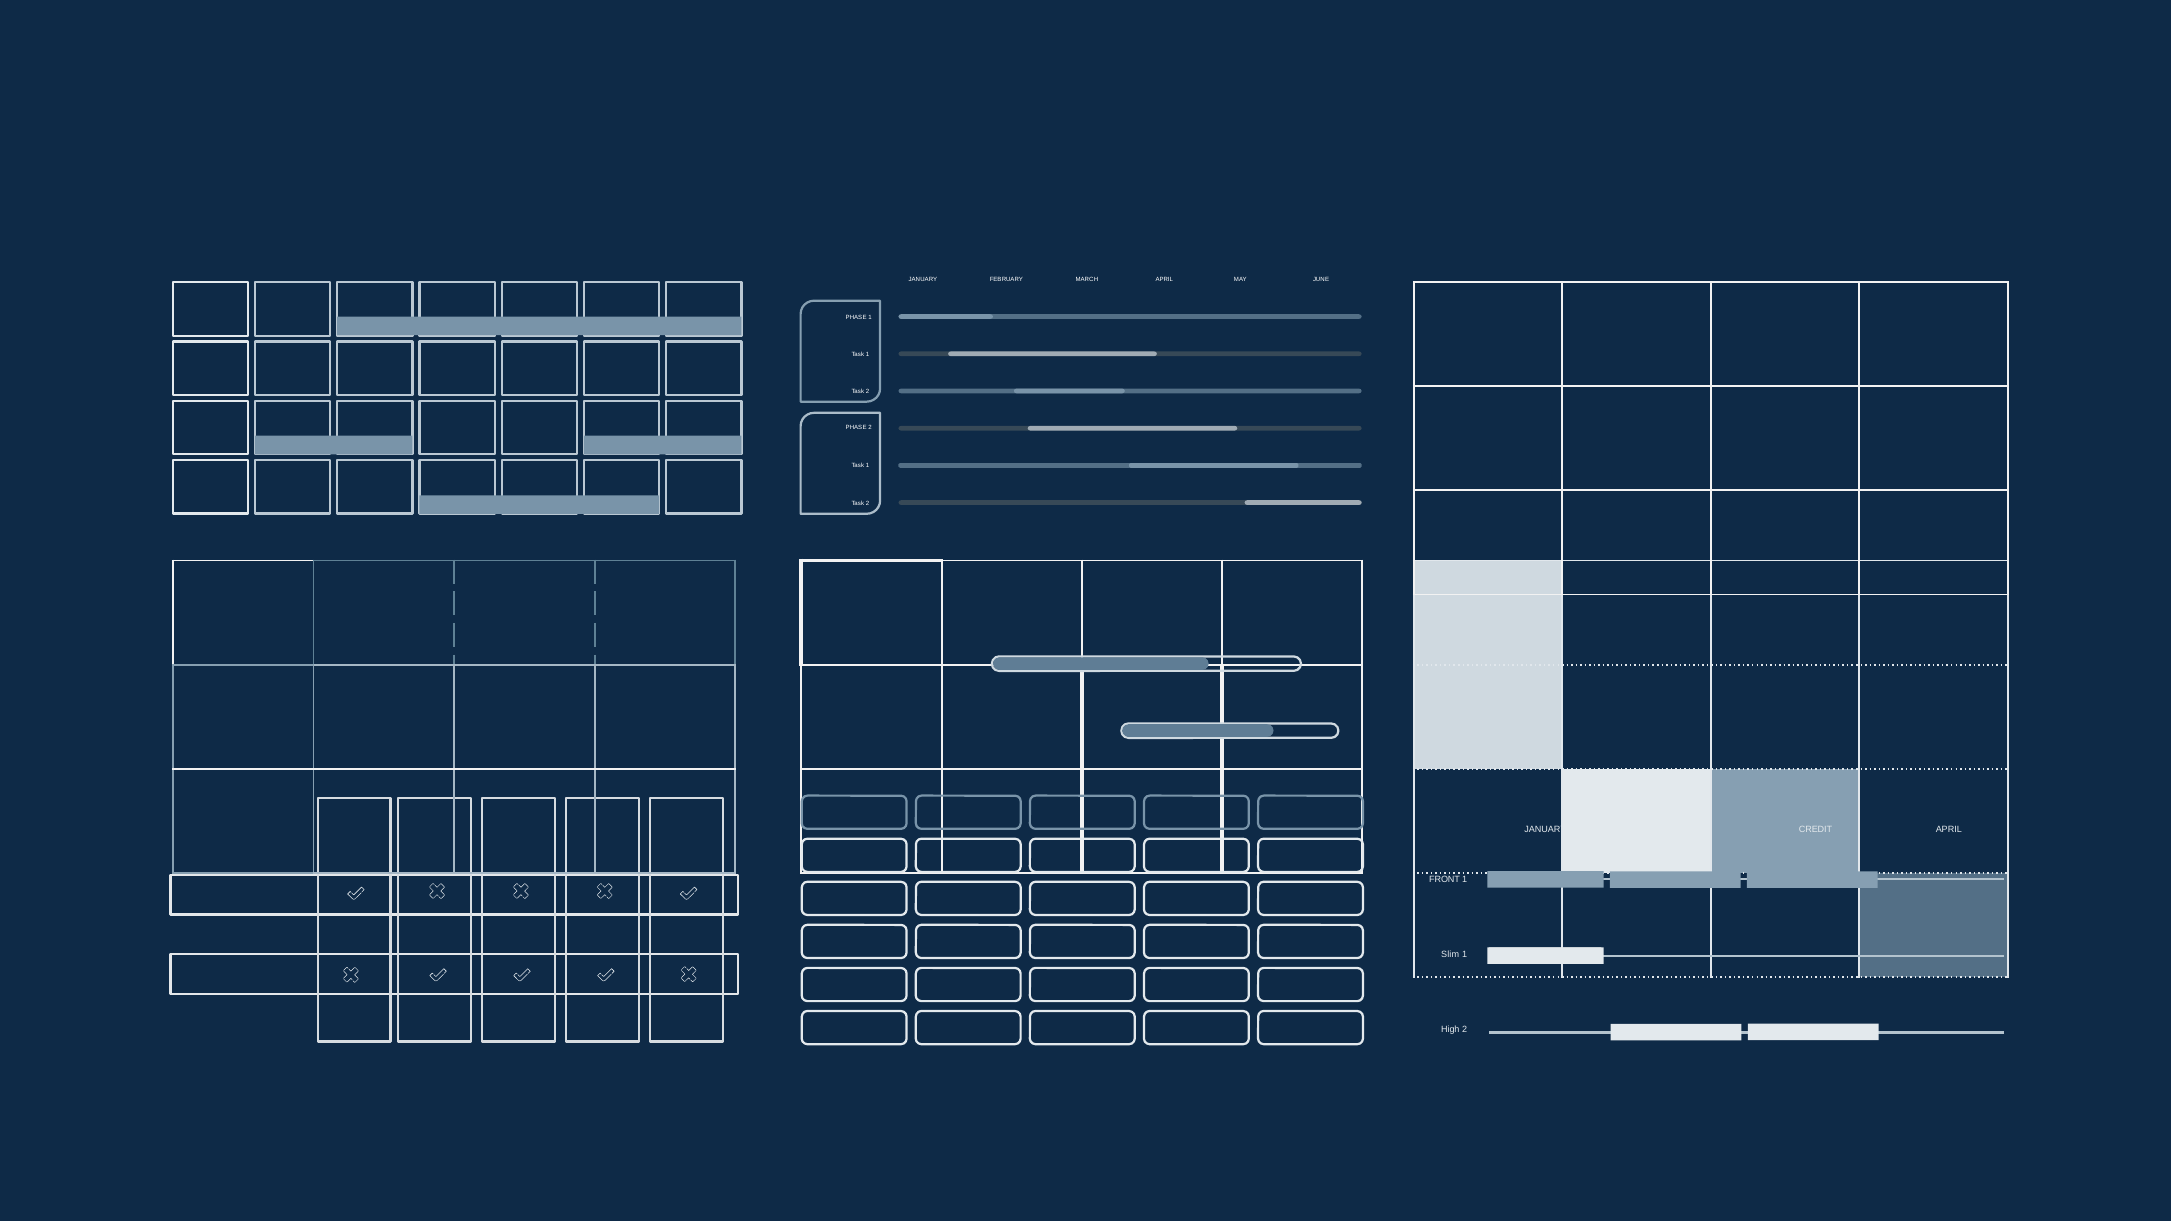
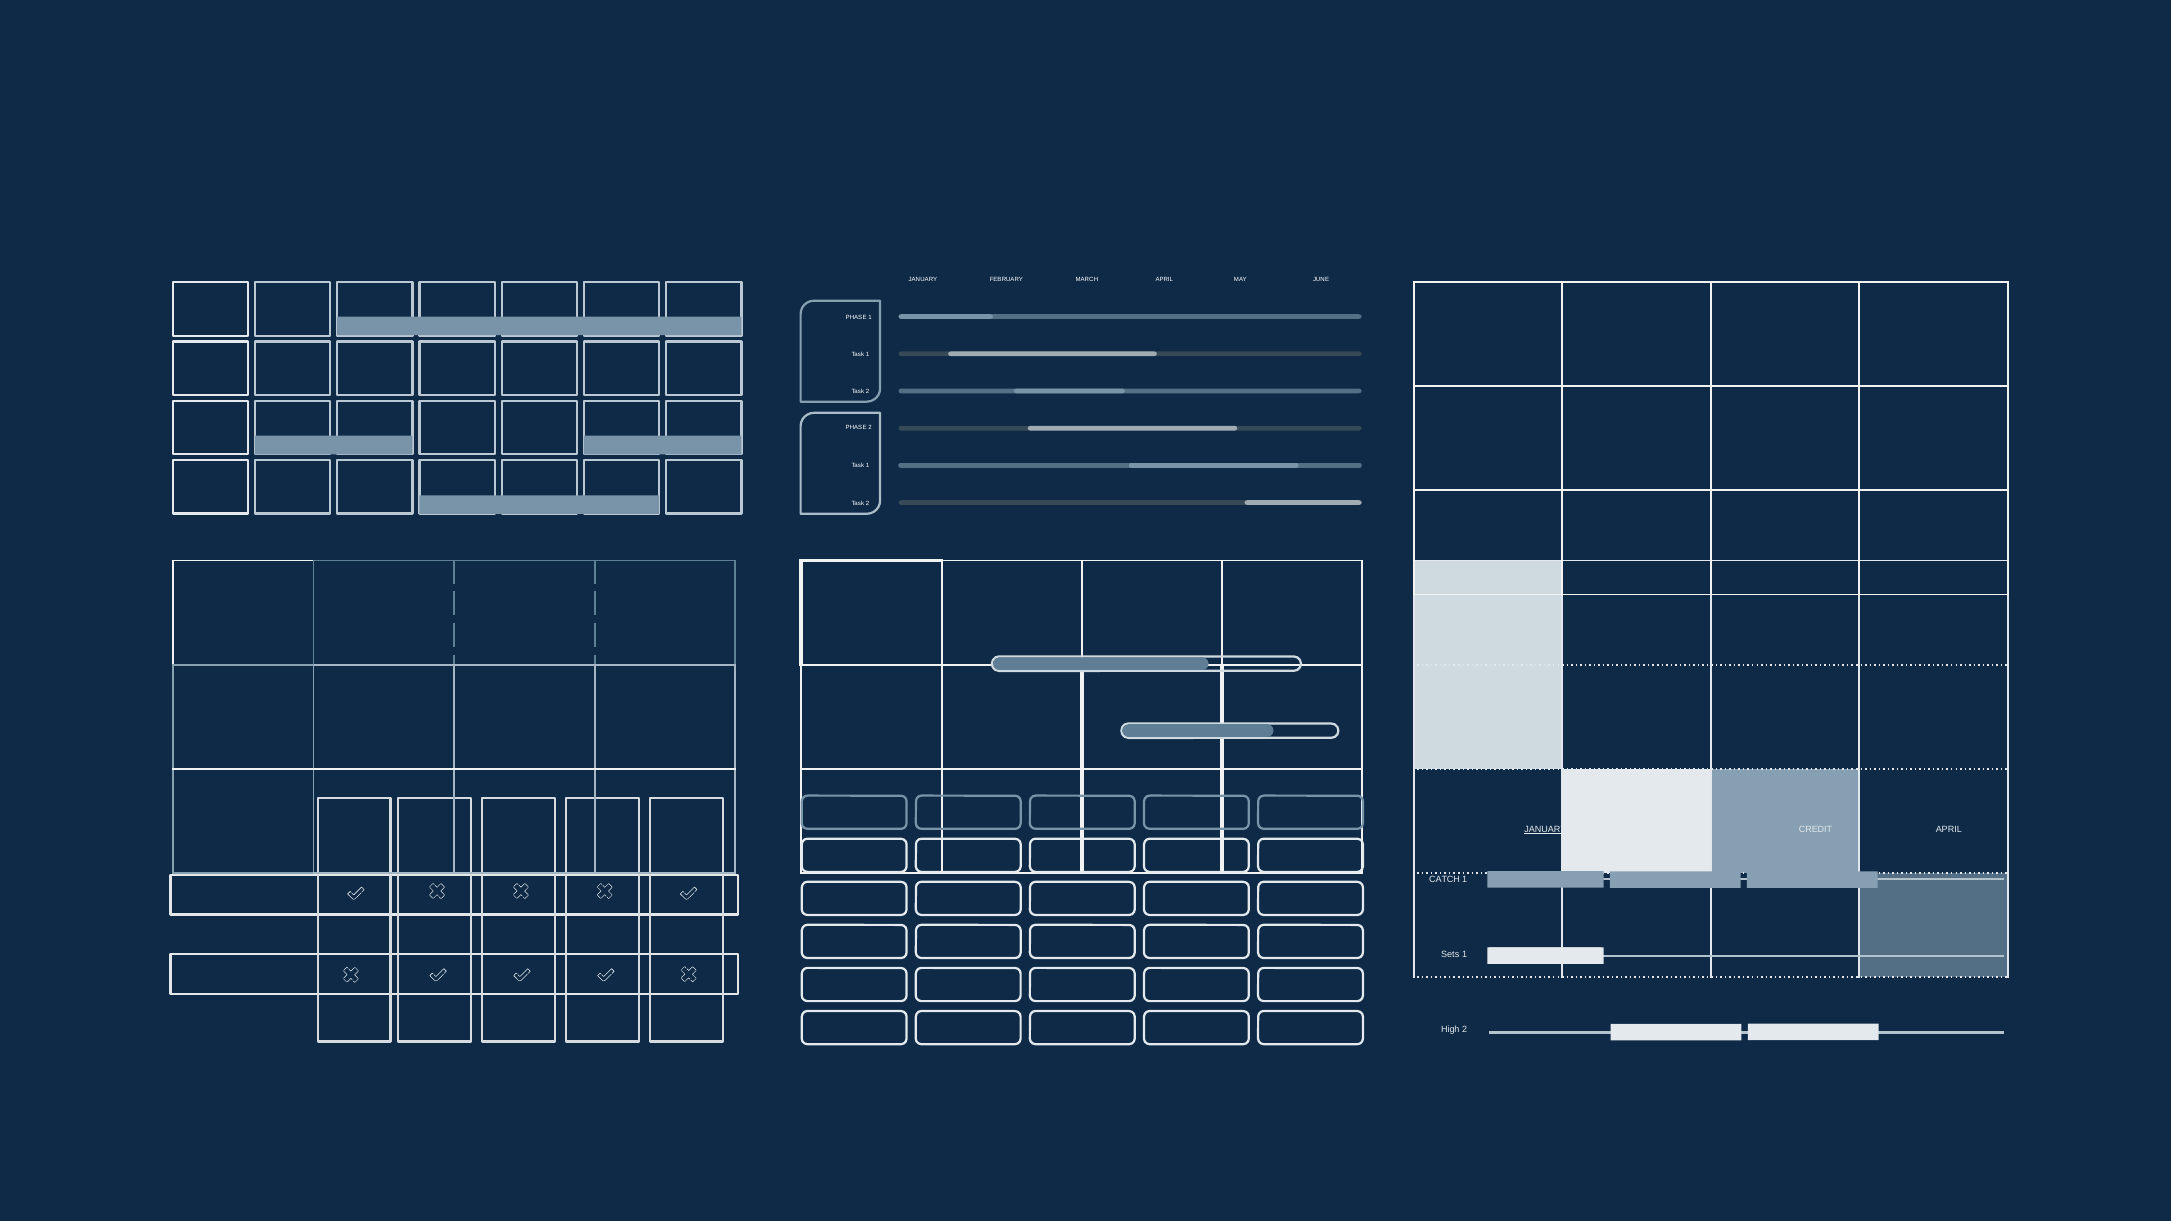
JANUARY underline: none -> present (1545, 830)
FRONT: FRONT -> CATCH (1445, 880)
Slim: Slim -> Sets (1450, 955)
